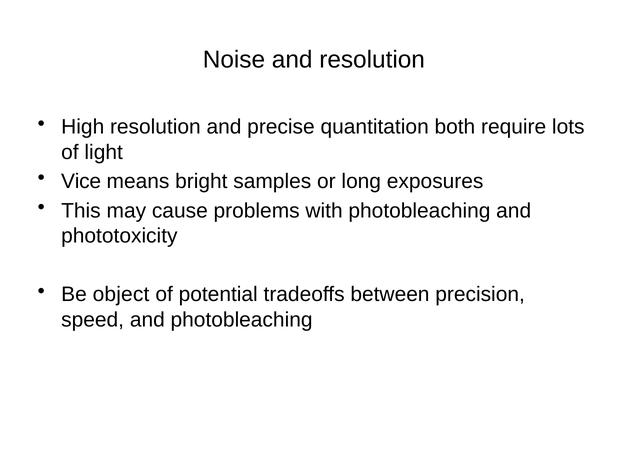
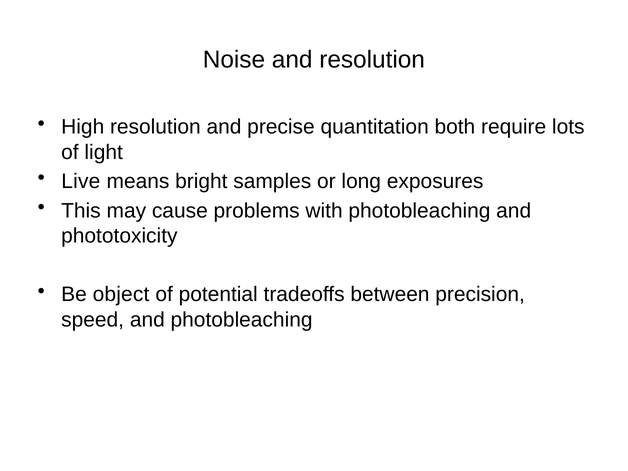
Vice: Vice -> Live (81, 181)
